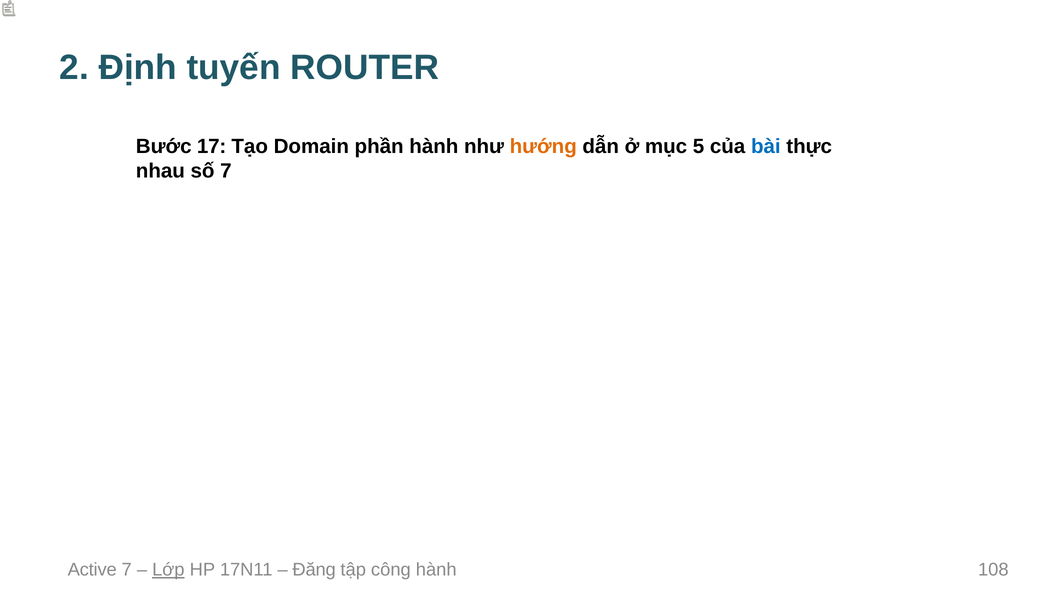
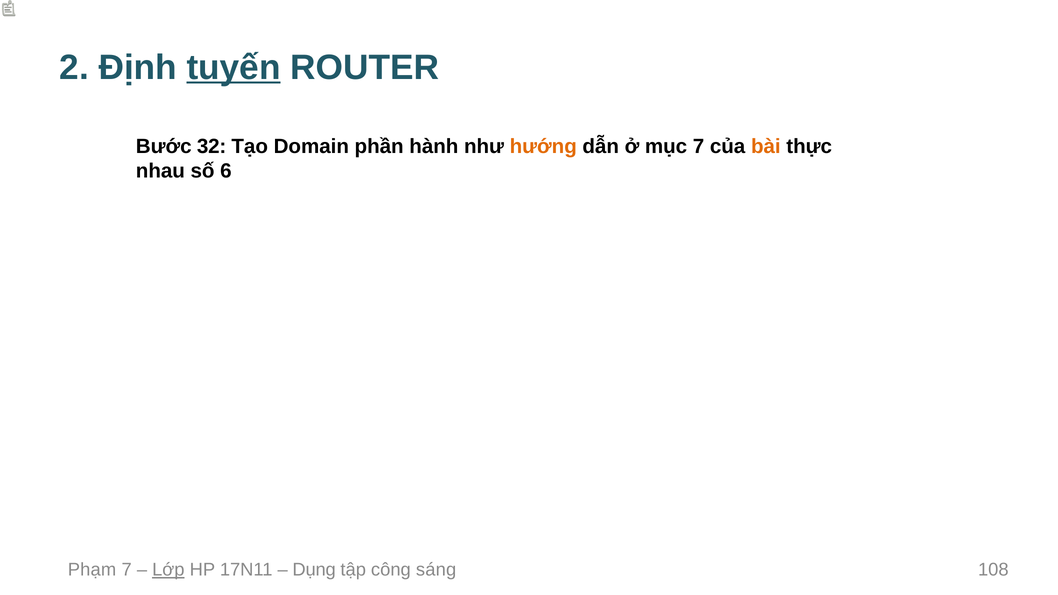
tuyến underline: none -> present (234, 68)
17: 17 -> 32 (212, 146)
mục 5: 5 -> 7 (699, 146)
bài colour: blue -> orange (766, 146)
số 7: 7 -> 6 (226, 171)
Active: Active -> Phạm (92, 570)
Đăng: Đăng -> Dụng (314, 570)
công hành: hành -> sáng (436, 570)
